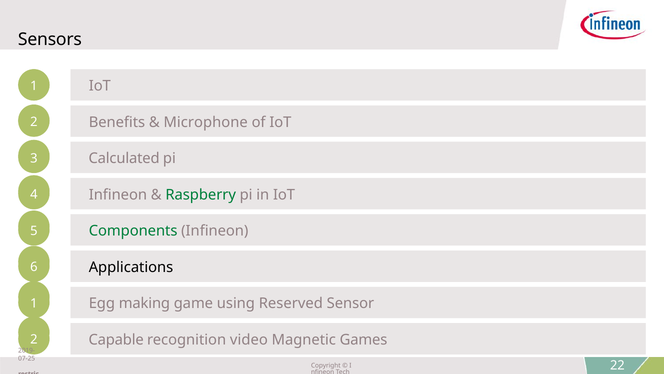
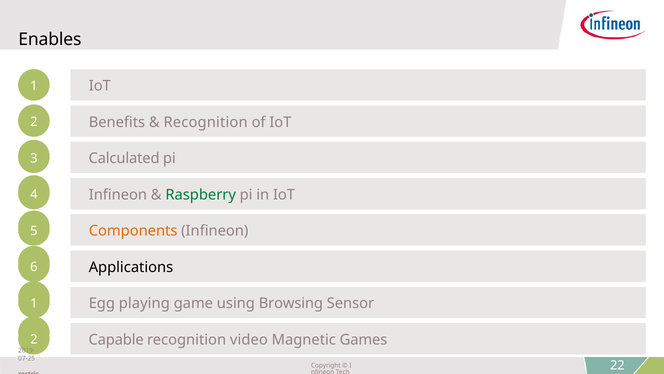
Sensors: Sensors -> Enables (50, 39)
Microphone: Microphone -> Recognition (206, 122)
Components colour: green -> orange (133, 231)
making: making -> playing (144, 303)
using Reserved: Reserved -> Browsing (291, 303)
